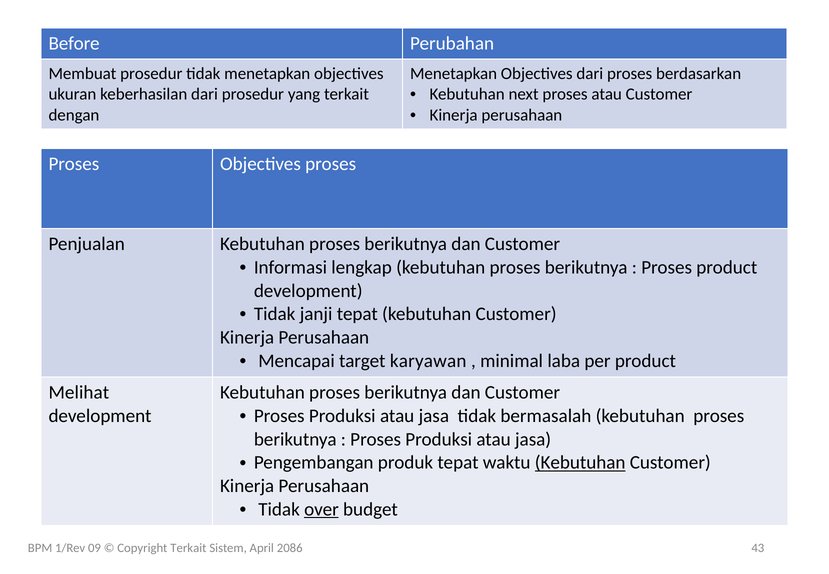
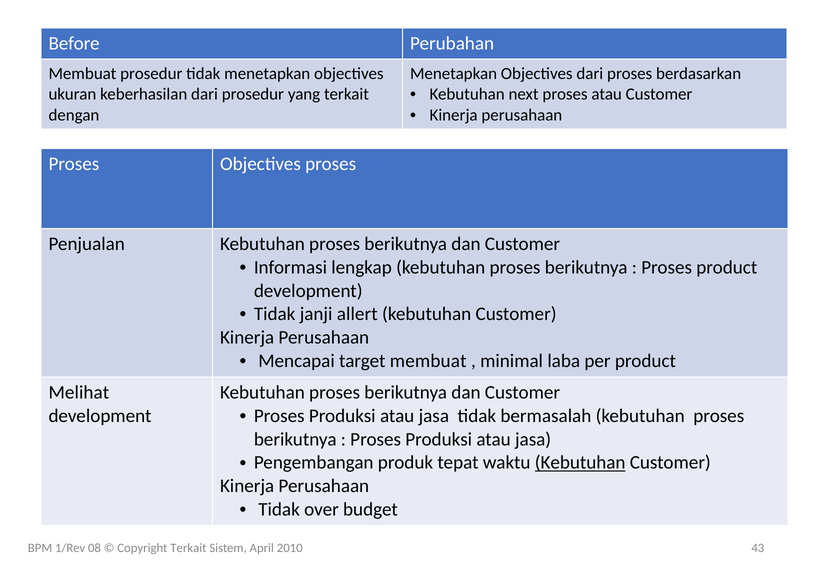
janji tepat: tepat -> allert (357, 314)
target karyawan: karyawan -> membuat (428, 361)
over underline: present -> none (321, 509)
09: 09 -> 08 (95, 548)
2086: 2086 -> 2010 (290, 548)
